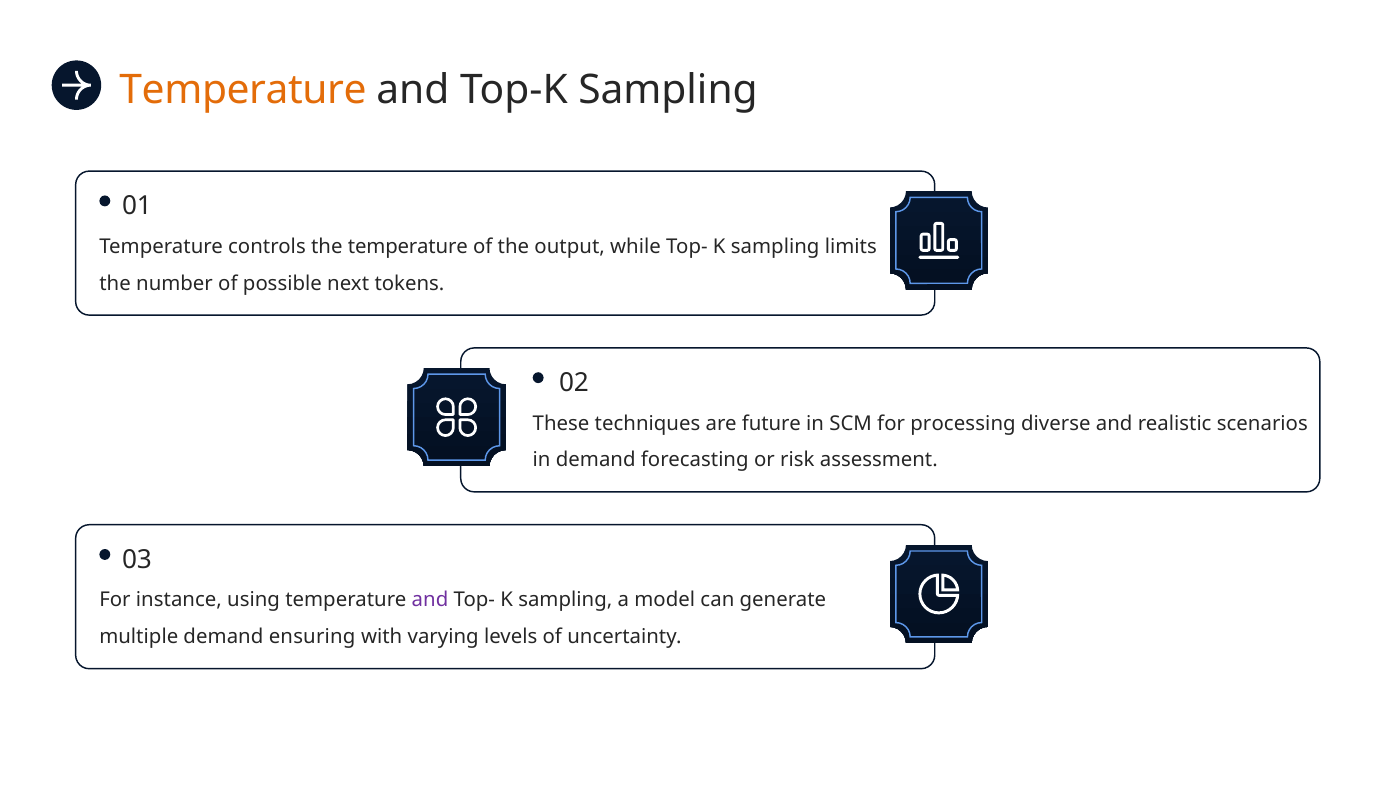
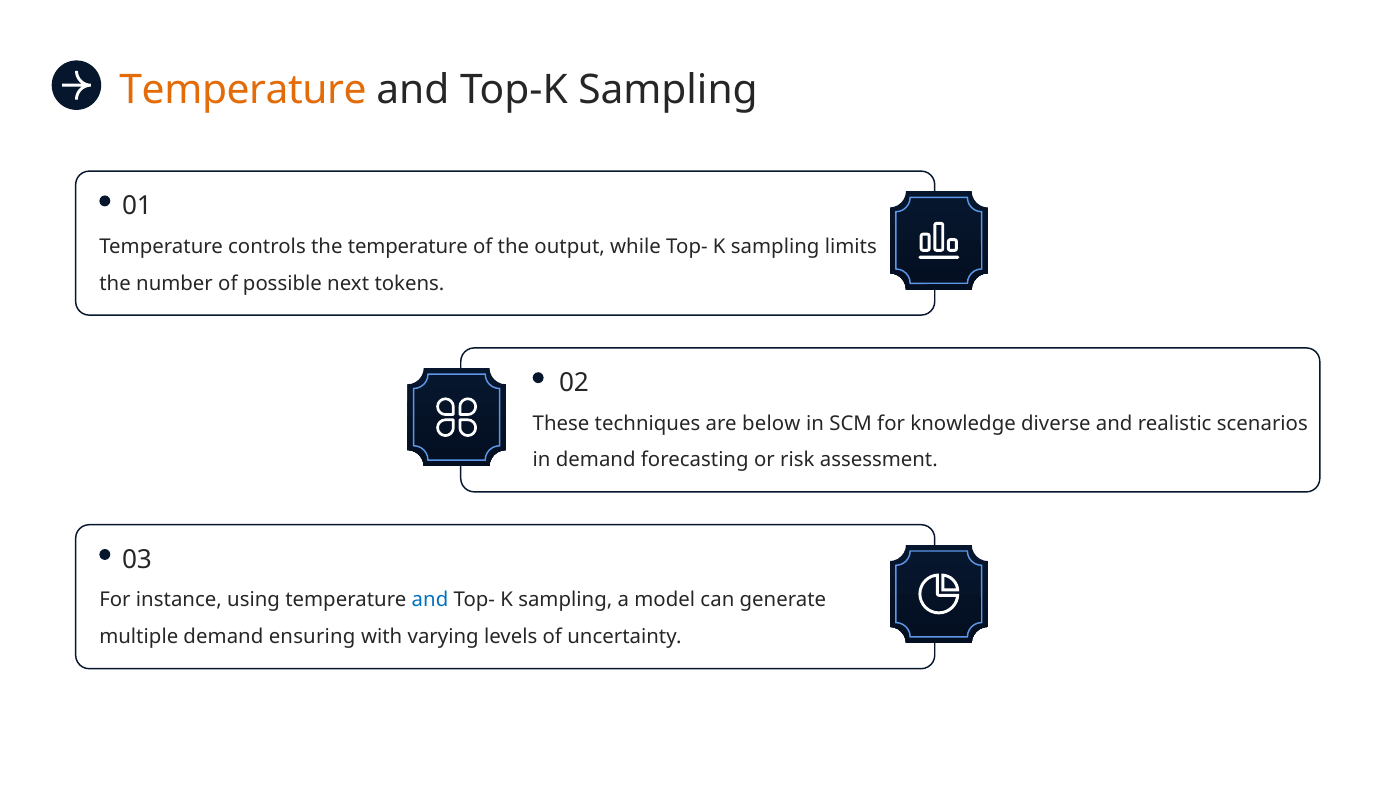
future: future -> below (771, 423)
processing: processing -> knowledge (963, 423)
and colour: purple -> blue (430, 600)
